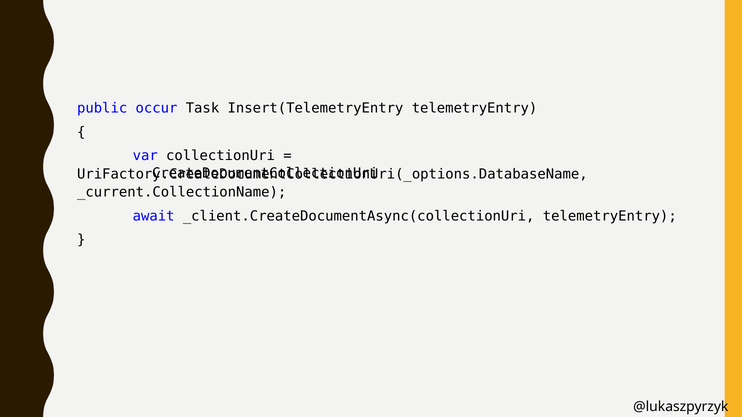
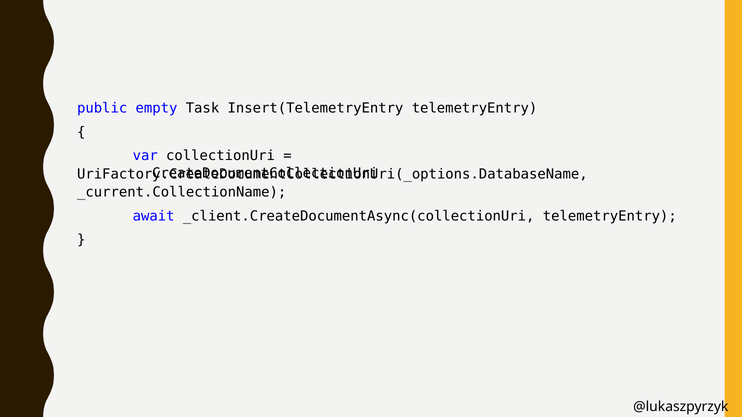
occur: occur -> empty (157, 108)
